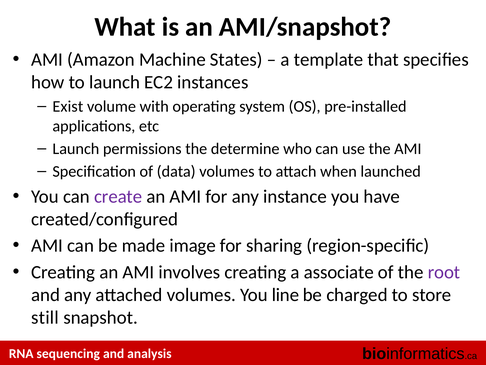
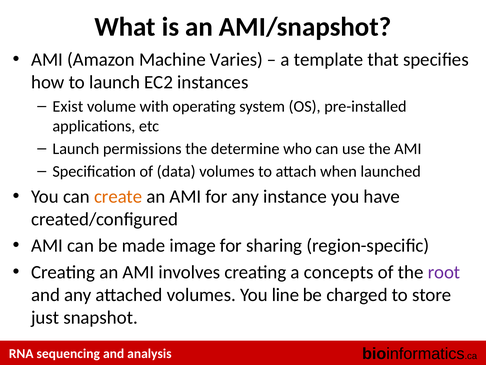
States: States -> Varies (236, 60)
create colour: purple -> orange (118, 196)
associate: associate -> concepts (339, 272)
still: still -> just (45, 317)
